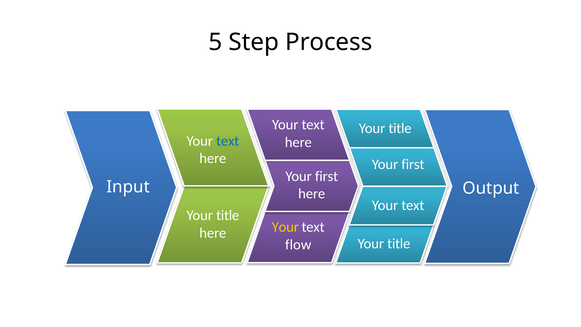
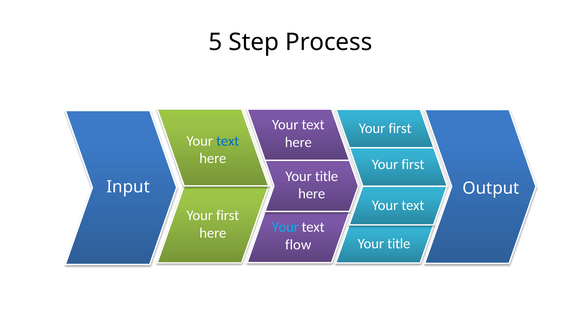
title: title -> first (400, 128)
first: first -> title (327, 176)
title: title -> first (228, 215)
Your colour: yellow -> light blue (285, 227)
